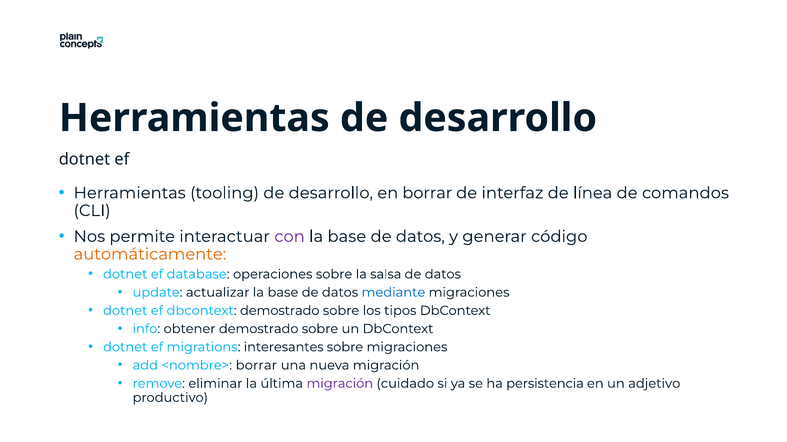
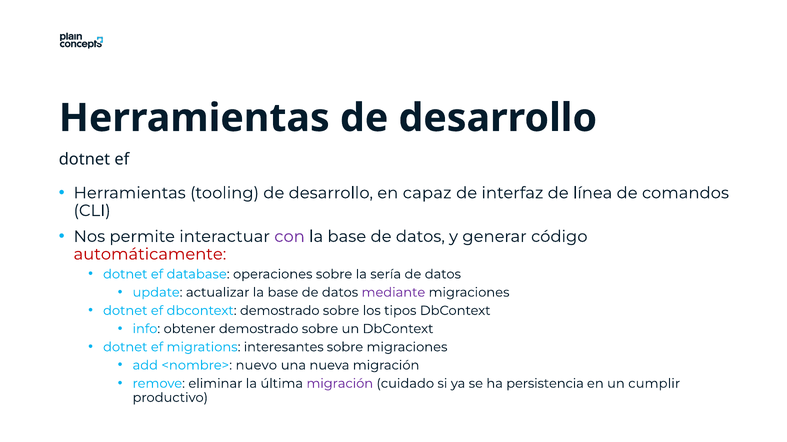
en borrar: borrar -> capaz (427, 193)
automáticamente colour: orange -> red (150, 255)
salsa: salsa -> sería (386, 275)
mediante colour: blue -> purple (393, 293)
<nombre> borrar: borrar -> nuevo (256, 366)
adjetivo: adjetivo -> cumplir (654, 384)
